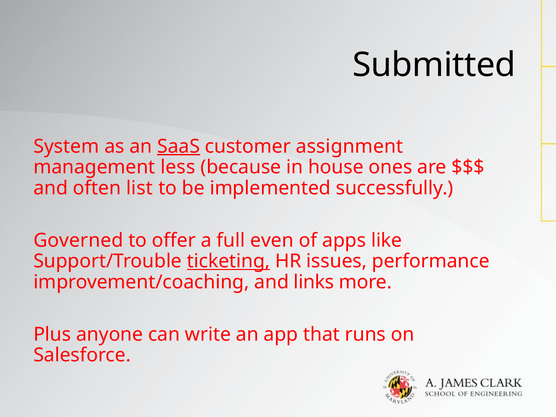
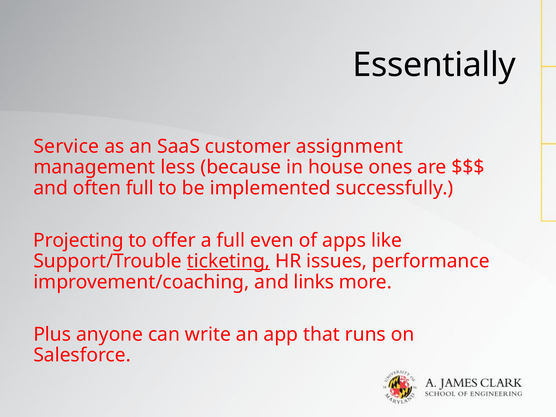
Submitted: Submitted -> Essentially (434, 65)
System: System -> Service (66, 146)
SaaS underline: present -> none (179, 146)
often list: list -> full (140, 188)
Governed: Governed -> Projecting (78, 240)
